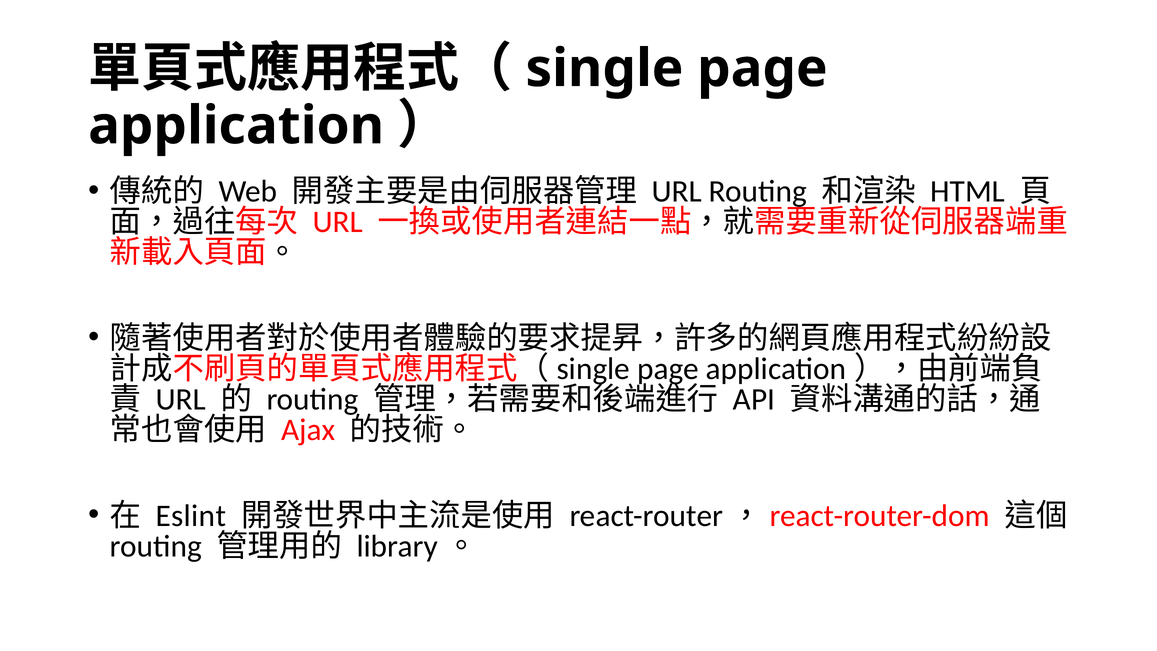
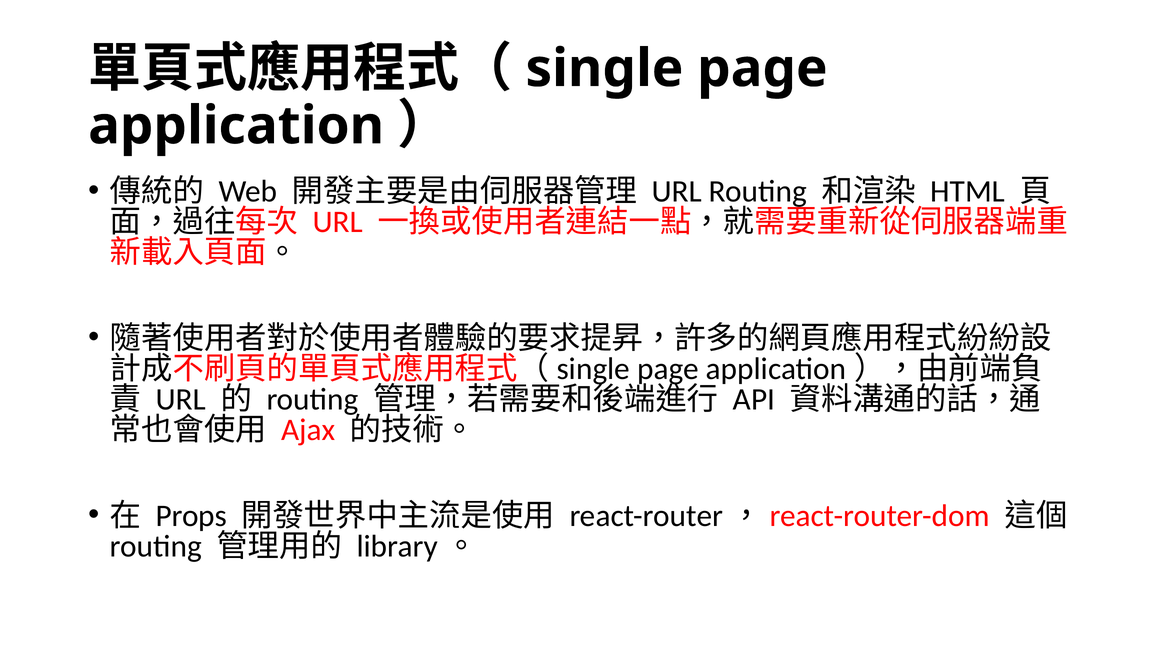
Eslint: Eslint -> Props (191, 516)
